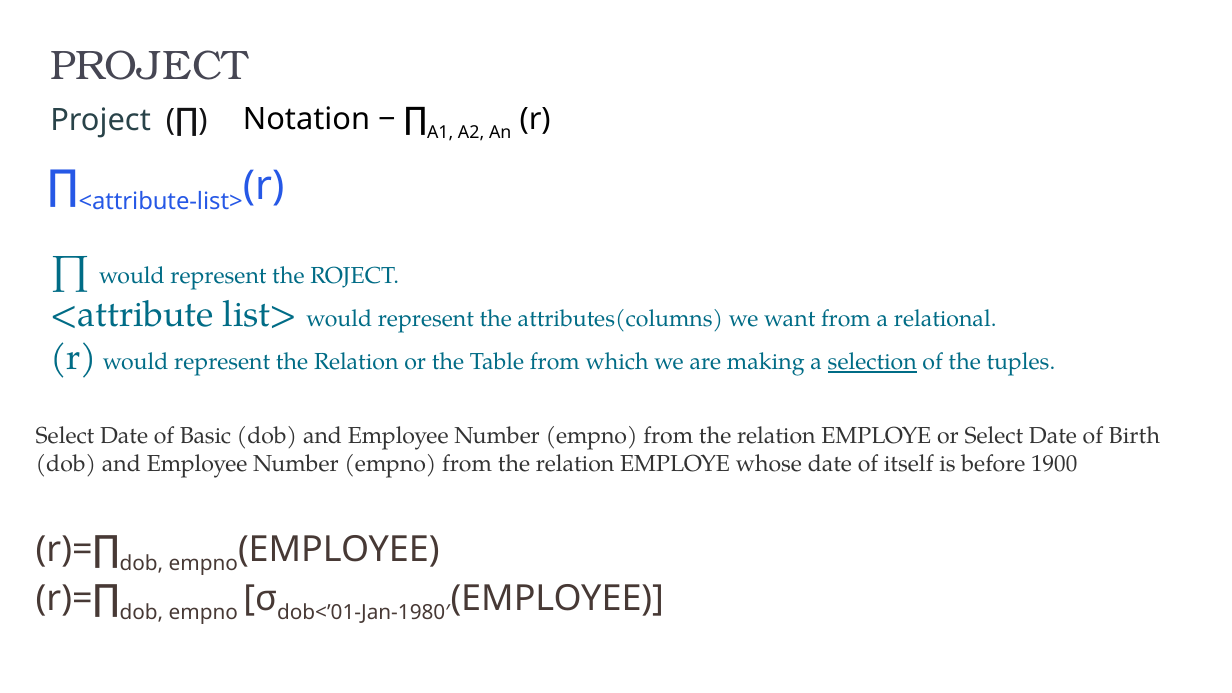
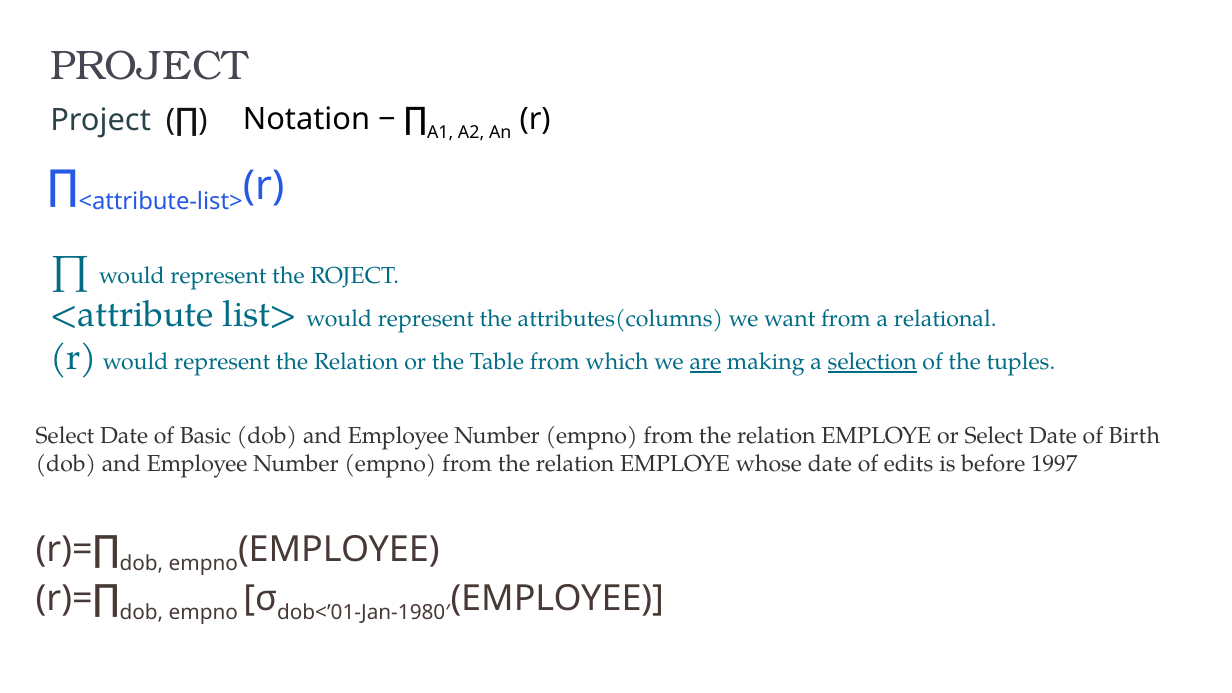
are underline: none -> present (705, 362)
itself: itself -> edits (909, 464)
1900: 1900 -> 1997 (1054, 464)
